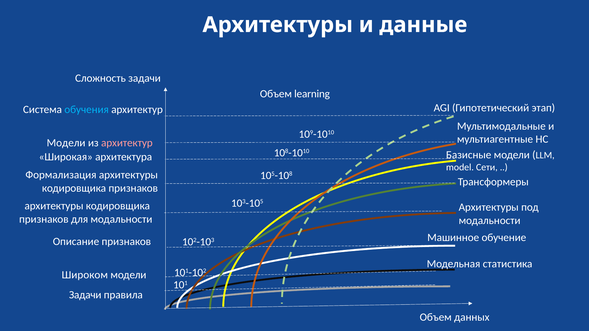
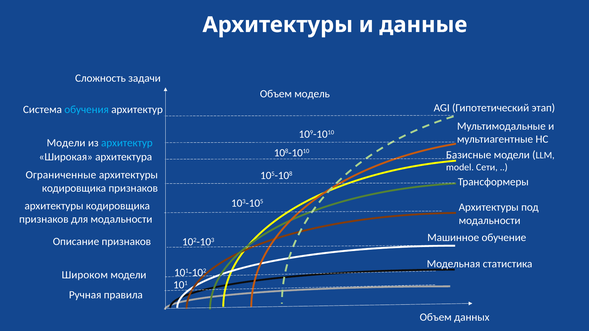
learning: learning -> модель (312, 94)
архитектур colour: pink -> light blue (127, 143)
Формализация: Формализация -> Ограниченные (61, 175)
Задачи: Задачи -> Ручная (85, 295)
